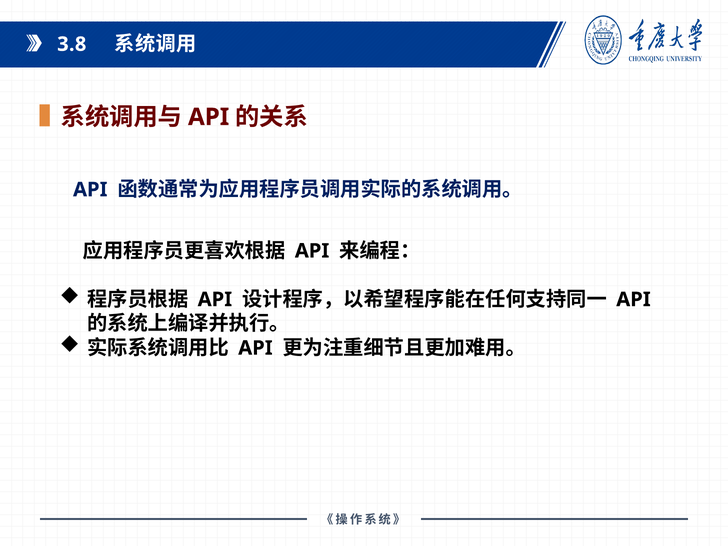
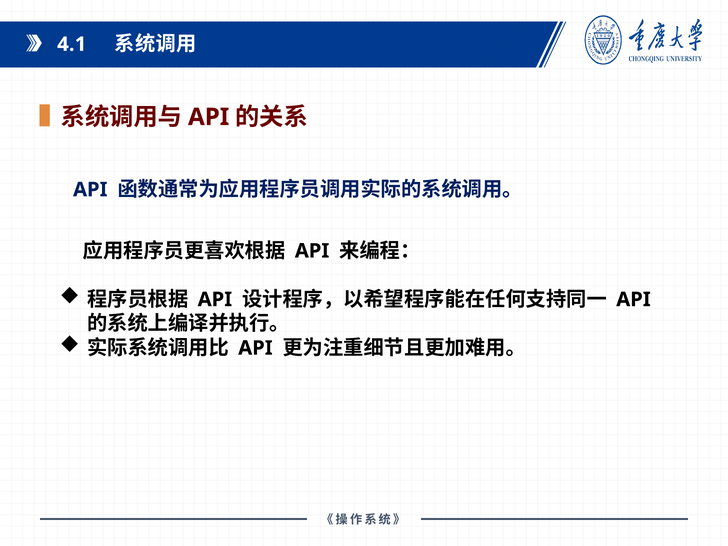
3.8: 3.8 -> 4.1 (72, 44)
